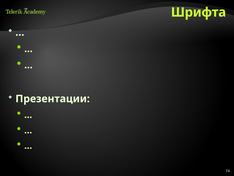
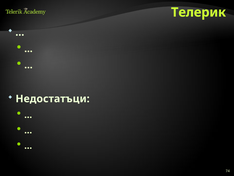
Шрифта: Шрифта -> Телерик (199, 12)
Презентации: Презентации -> Недостатъци (53, 99)
